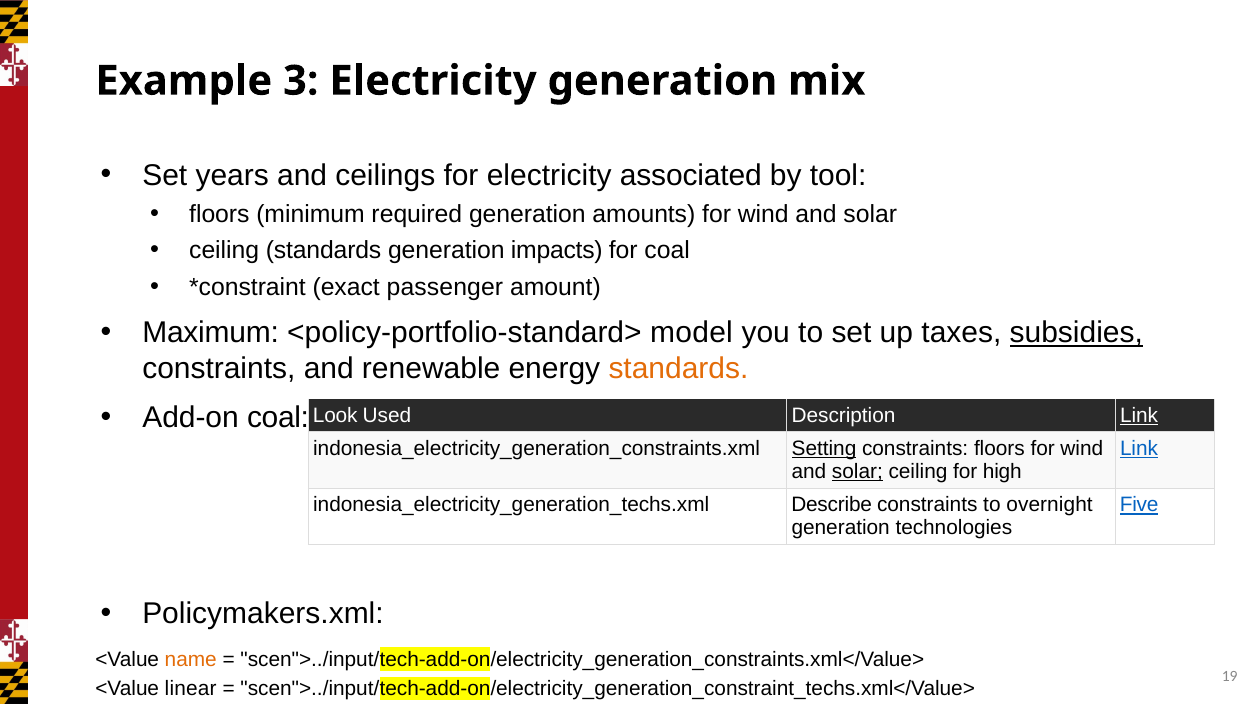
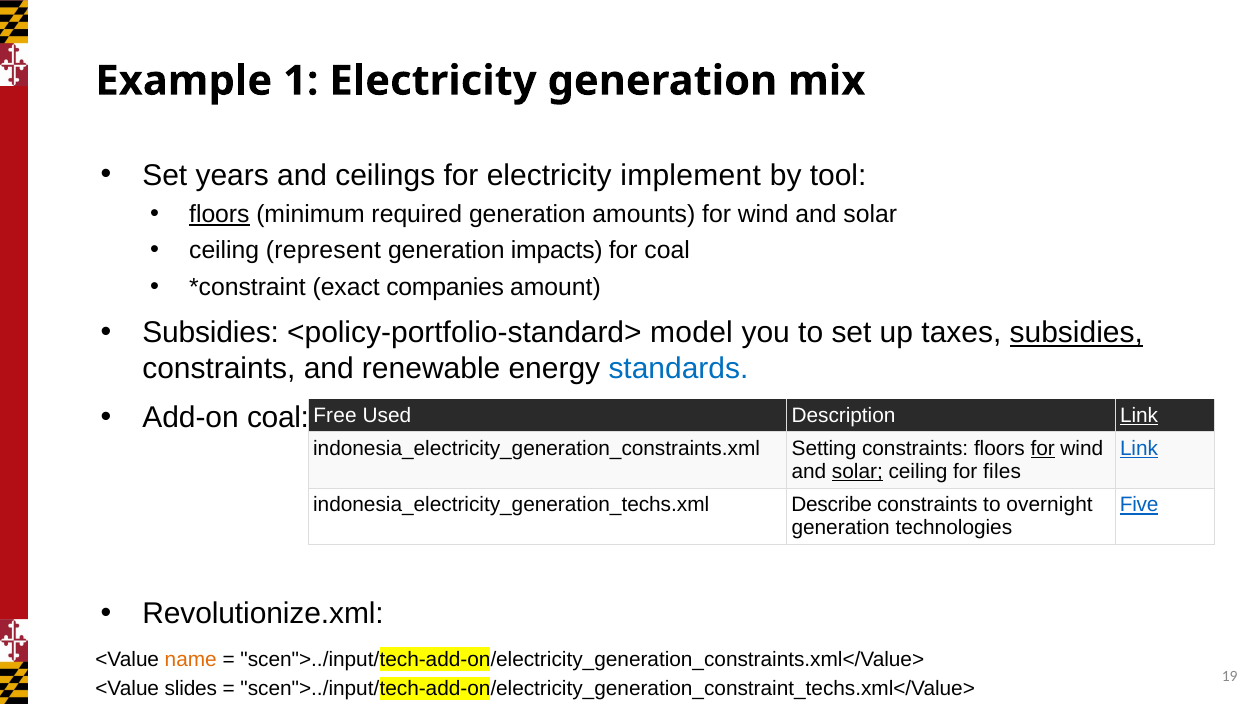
3: 3 -> 1 (301, 81)
associated: associated -> implement (691, 175)
floors underline: none -> present (219, 214)
ceiling standards: standards -> represent (323, 251)
passenger: passenger -> companies (445, 287)
Maximum: Maximum -> Subsidies (211, 333)
standards colour: orange -> blue (678, 369)
Look: Look -> Free (335, 415)
Setting underline: present -> none (824, 448)
for underline: none -> present (1043, 448)
high: high -> files (1002, 472)
Policymakers.xml: Policymakers.xml -> Revolutionize.xml (263, 614)
linear: linear -> slides (191, 688)
